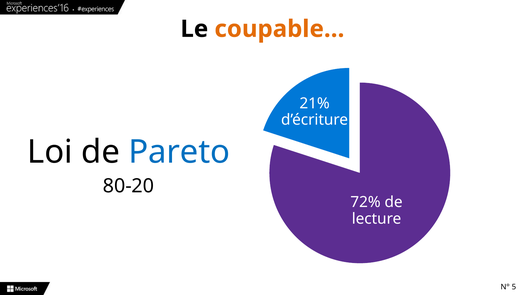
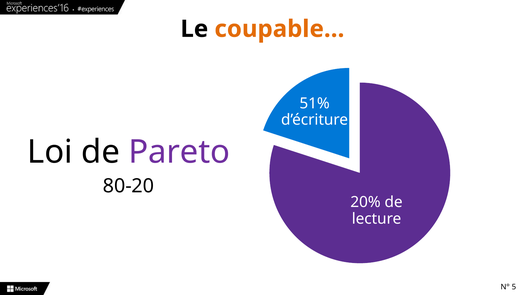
21%: 21% -> 51% (315, 103)
Pareto colour: blue -> purple (179, 152)
72%: 72% -> 20% (366, 202)
